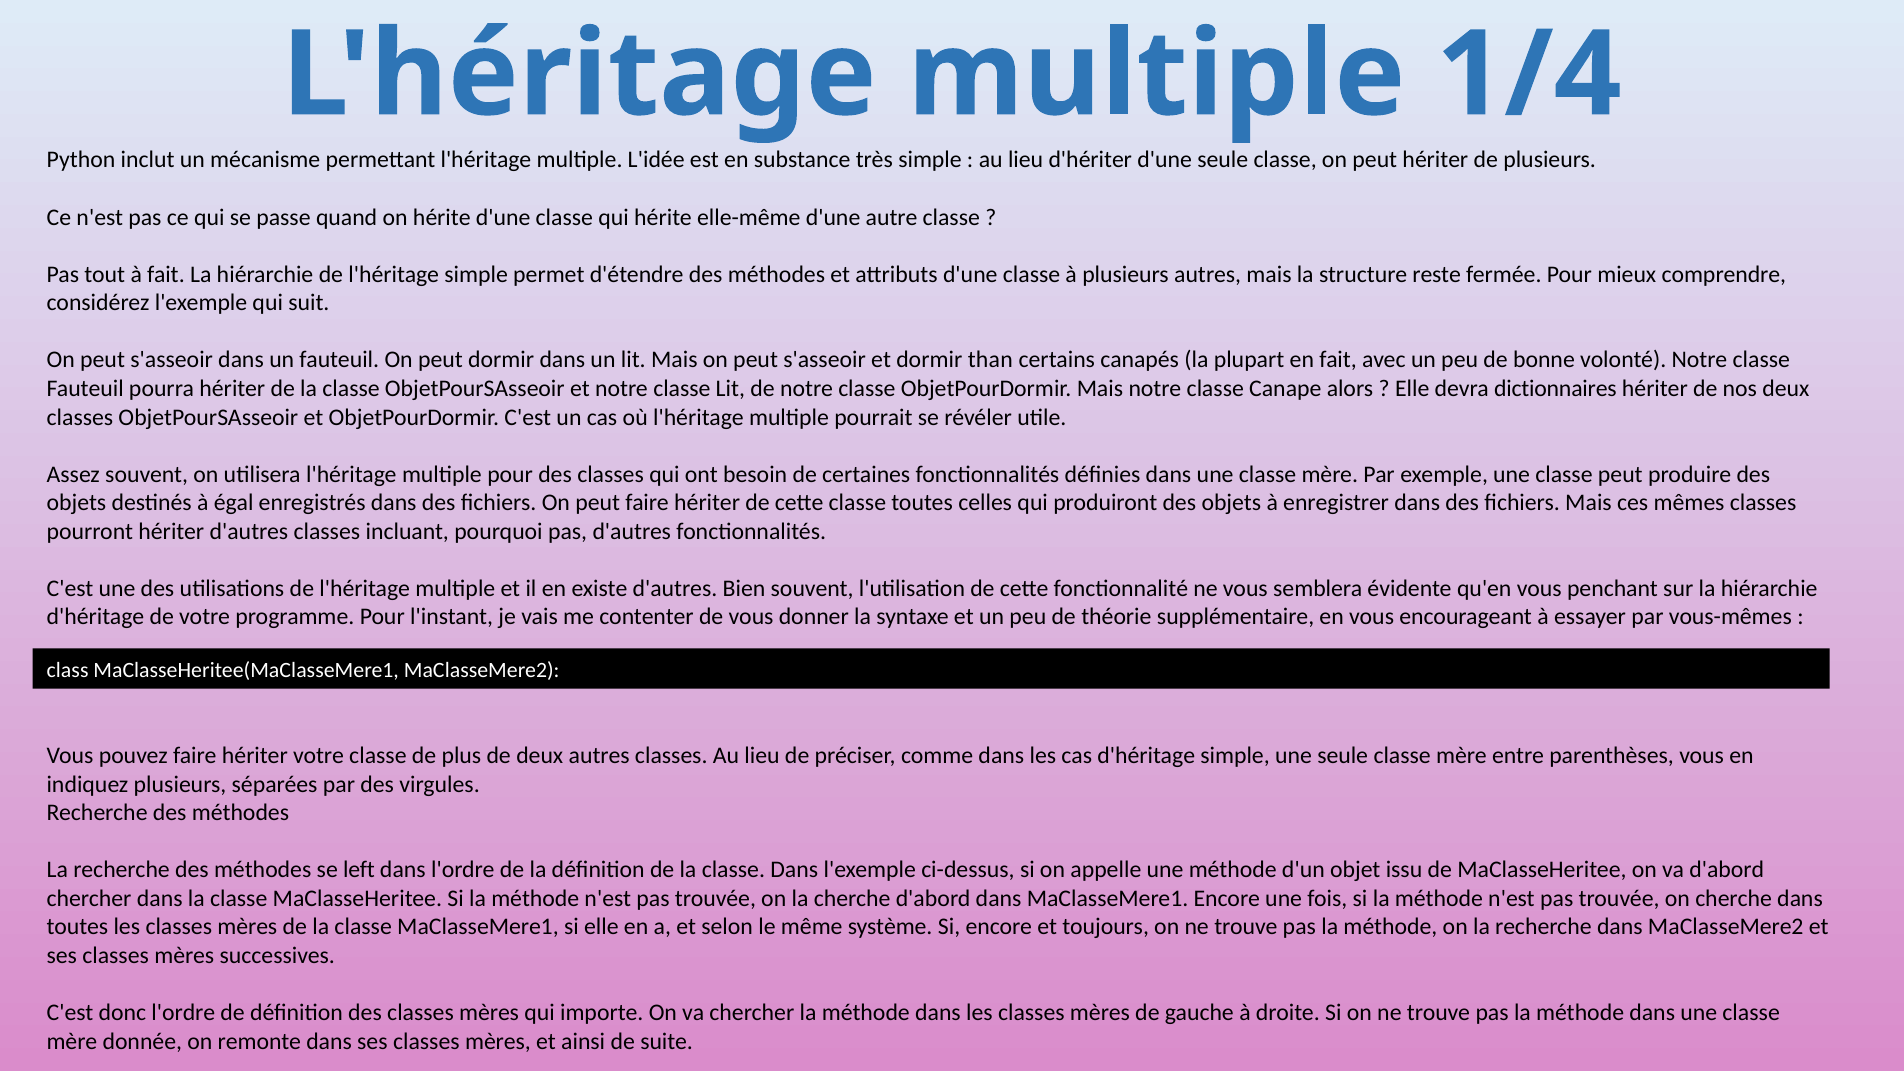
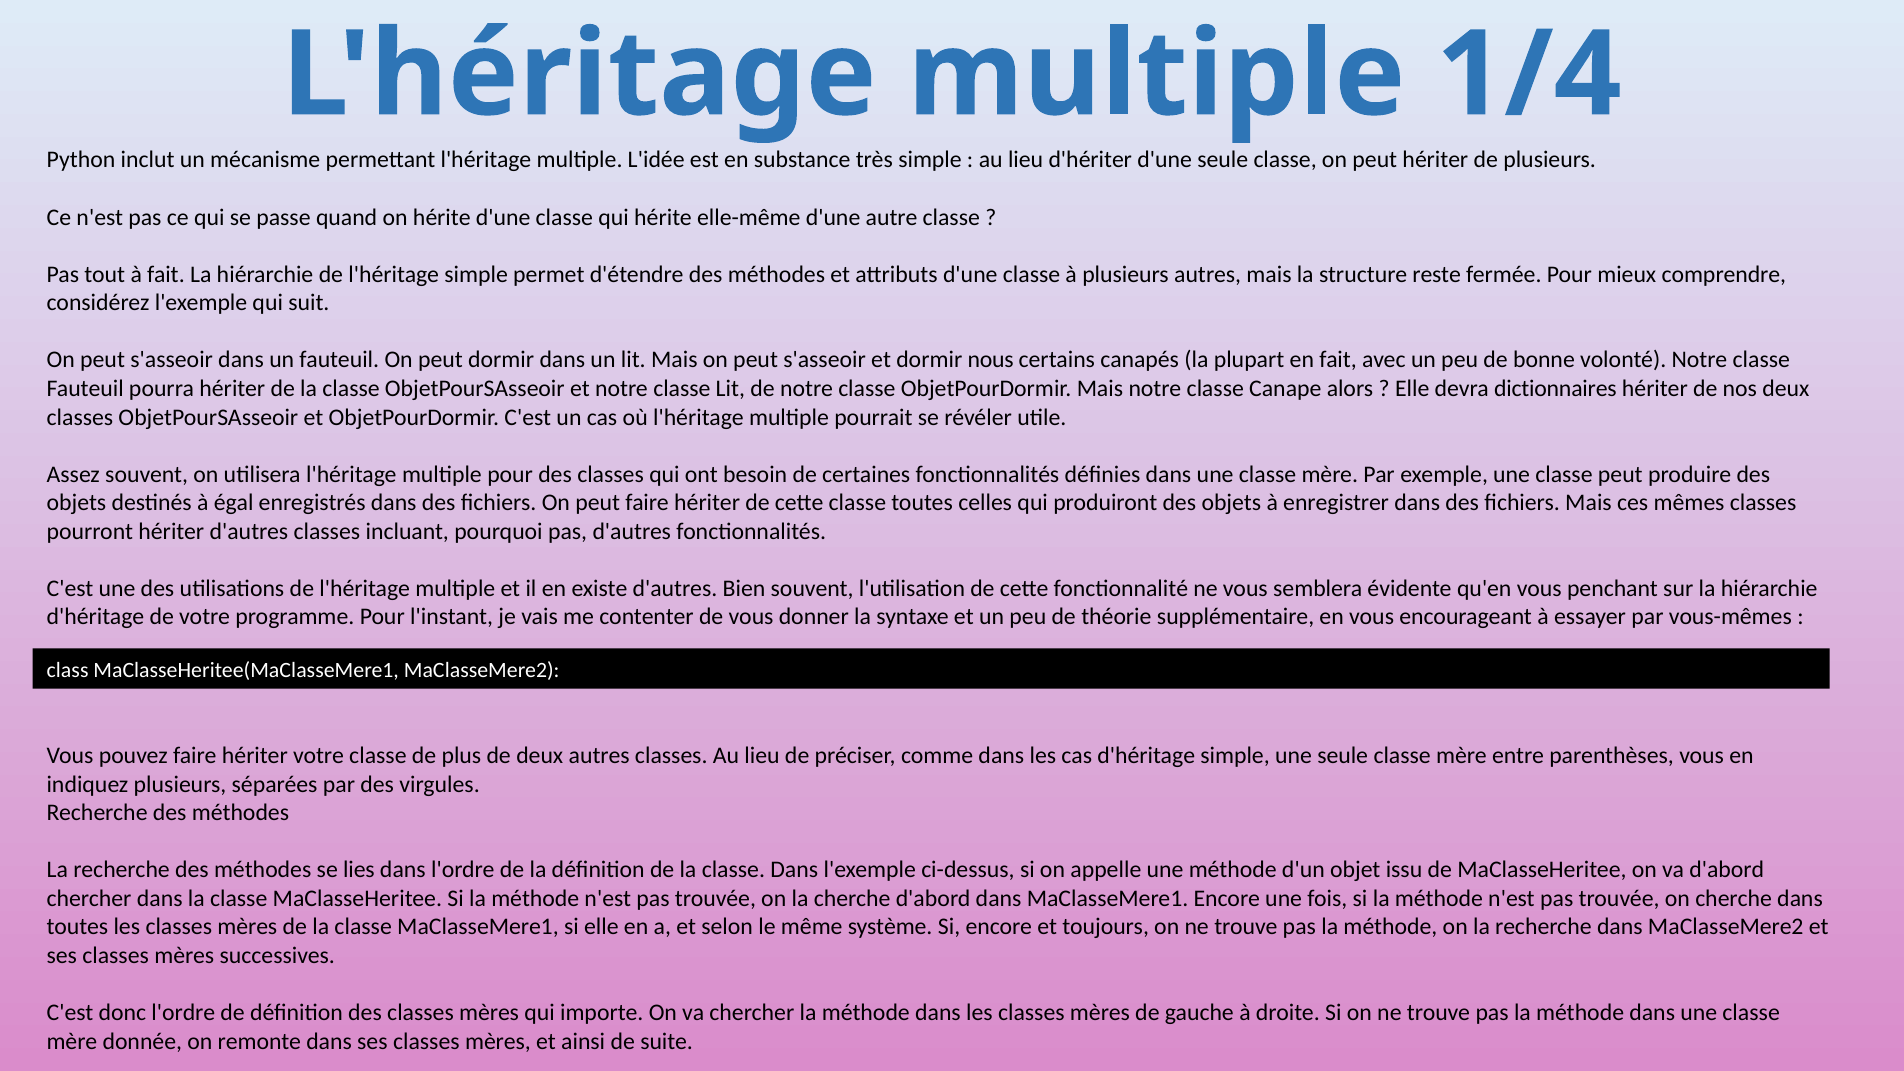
than: than -> nous (991, 360)
left: left -> lies (359, 870)
